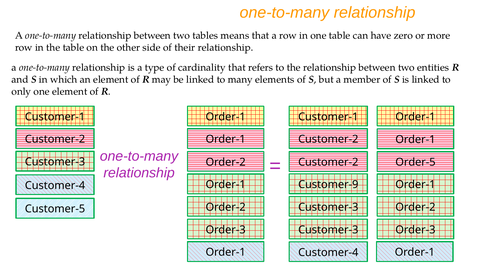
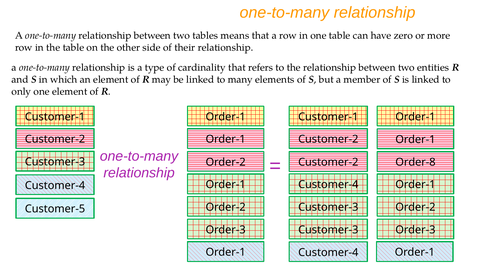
Order-5: Order-5 -> Order-8 (415, 163)
Customer-9: Customer-9 -> Customer-4 (328, 185)
